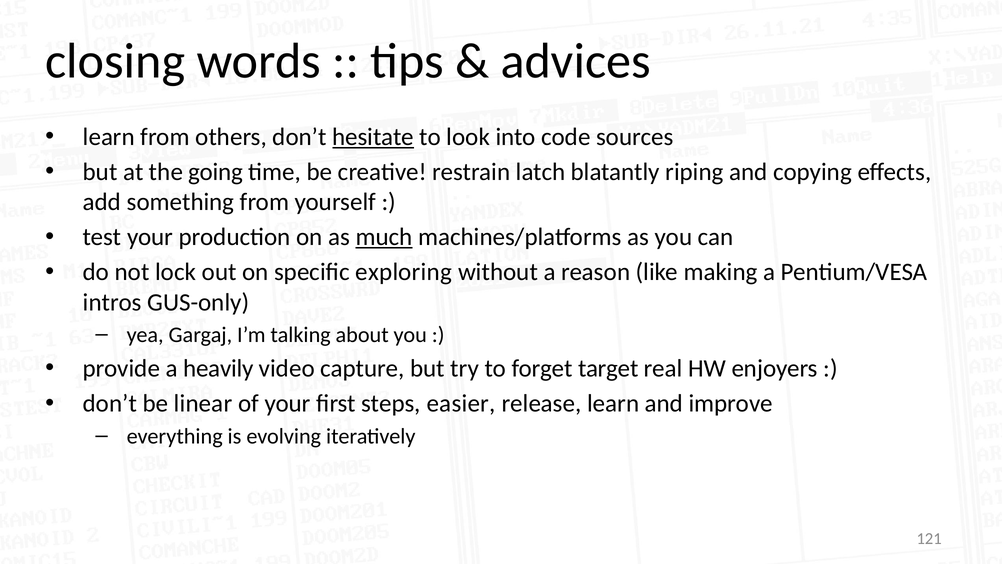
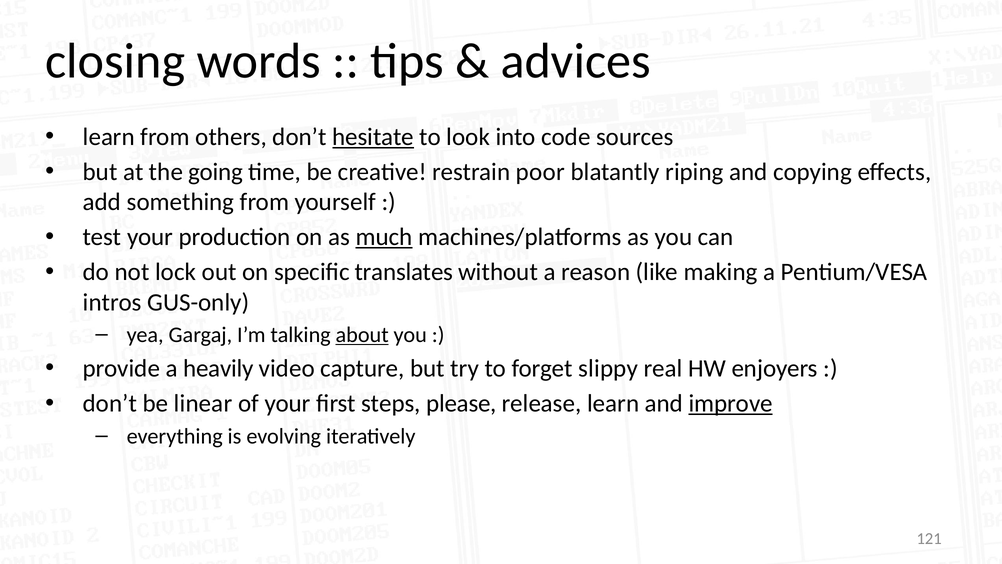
latch: latch -> poor (540, 172)
exploring: exploring -> translates (404, 272)
about underline: none -> present (362, 335)
target: target -> slippy (608, 368)
easier: easier -> please (461, 403)
improve underline: none -> present (731, 403)
